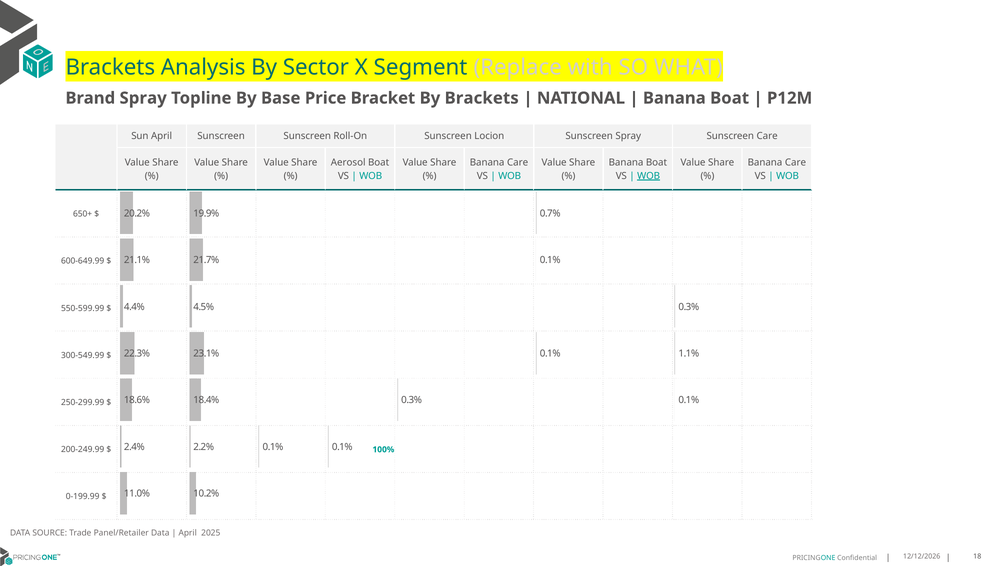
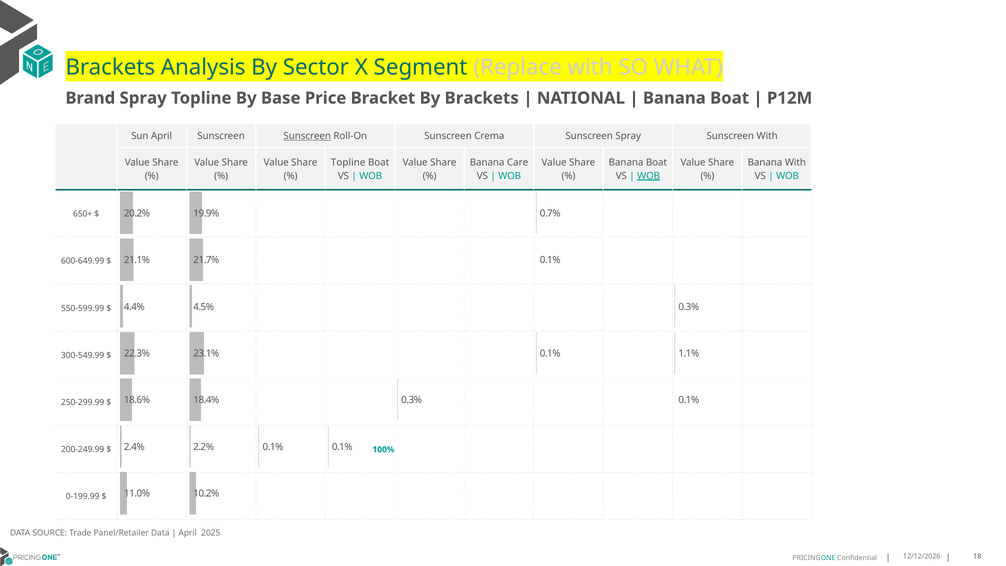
Sunscreen underline: none -> present (307, 136)
Locion: Locion -> Crema (489, 136)
Sunscreen Care: Care -> With (767, 136)
Aerosol: Aerosol -> Topline (348, 163)
Care: Care -> With (795, 163)
